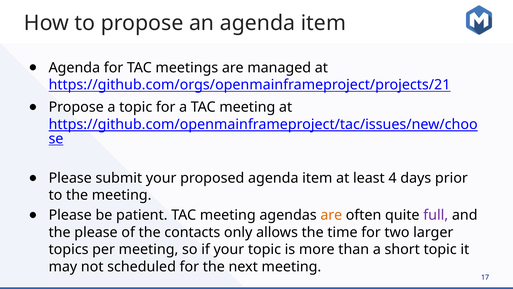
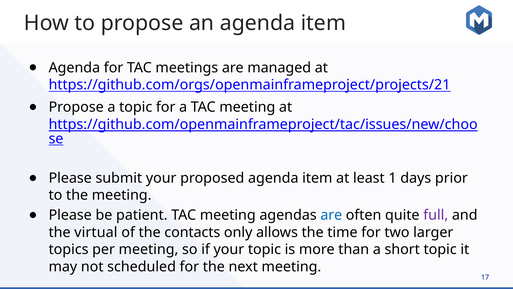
4: 4 -> 1 (393, 178)
are colour: orange -> blue (331, 215)
the please: please -> virtual (96, 232)
